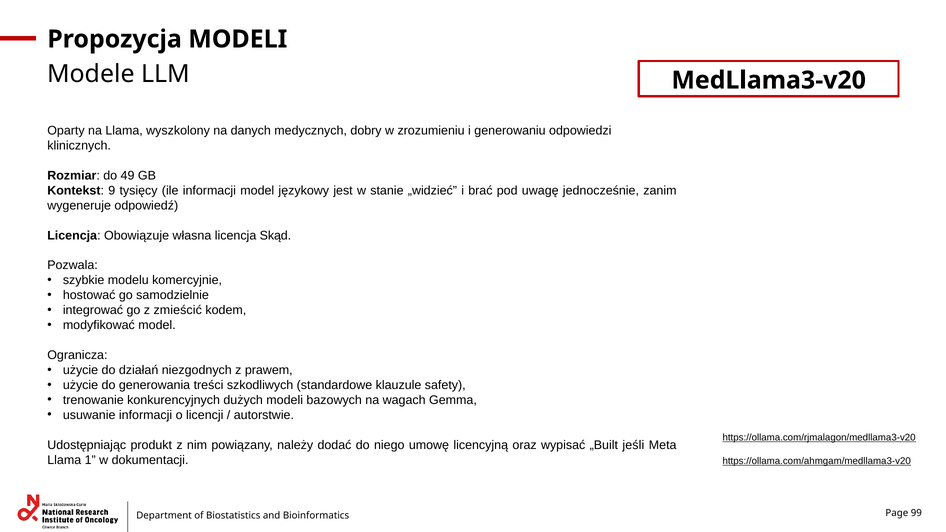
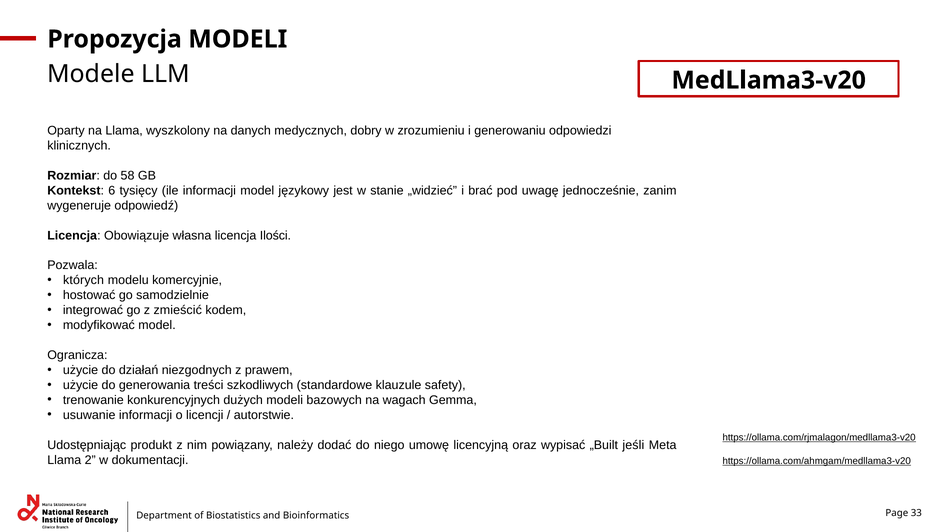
49: 49 -> 58 (128, 176)
9: 9 -> 6 (112, 191)
Skąd: Skąd -> Ilości (275, 235)
szybkie: szybkie -> których (84, 280)
1: 1 -> 2 (90, 460)
99: 99 -> 33 (916, 513)
